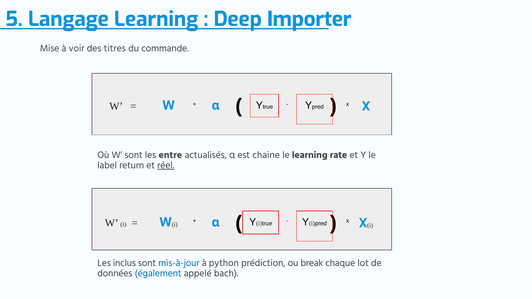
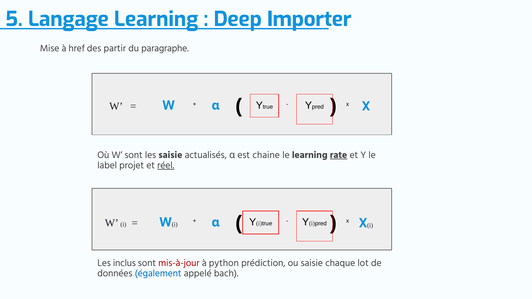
voir: voir -> href (77, 48)
titres: titres -> partir (115, 48)
commande: commande -> paragraphe (165, 48)
les entre: entre -> saisie (170, 155)
rate underline: none -> present (339, 155)
return: return -> projet (132, 165)
mis-à-jour colour: blue -> red (179, 263)
ou break: break -> saisie (312, 263)
